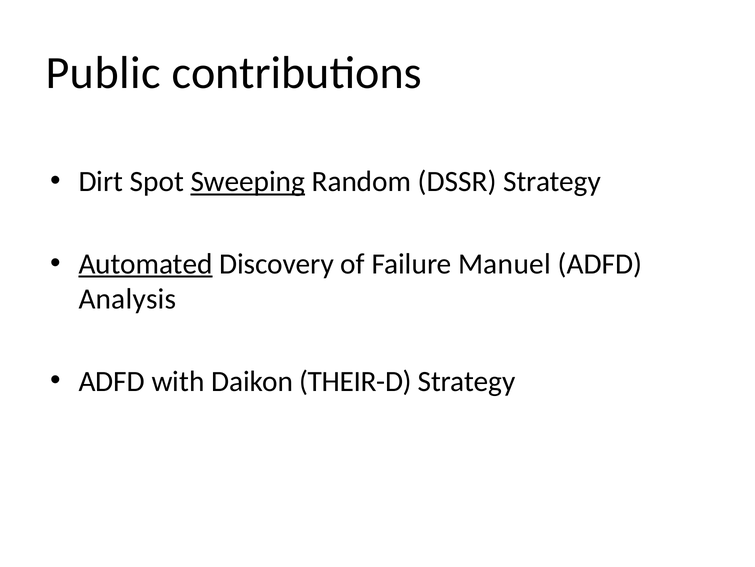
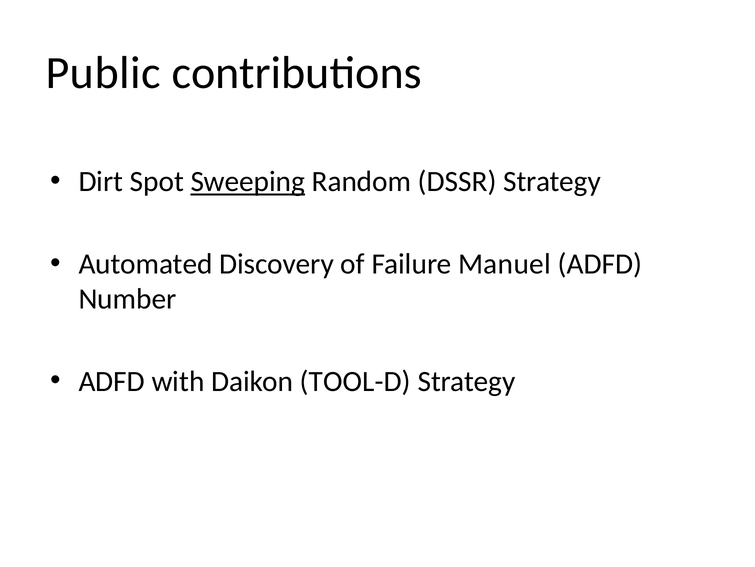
Automated underline: present -> none (146, 264)
Analysis: Analysis -> Number (127, 299)
THEIR-D: THEIR-D -> TOOL-D (355, 381)
